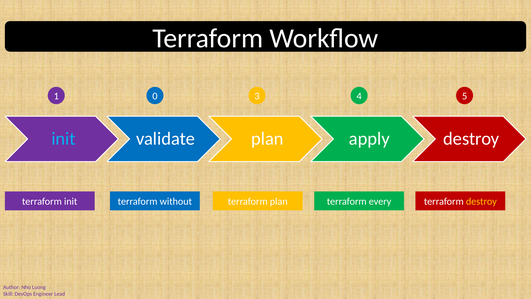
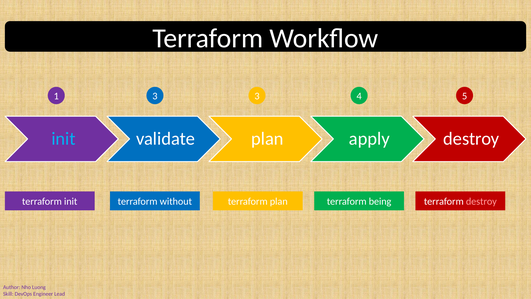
1 0: 0 -> 3 (155, 96)
every: every -> being (380, 201)
destroy colour: yellow -> pink (481, 201)
